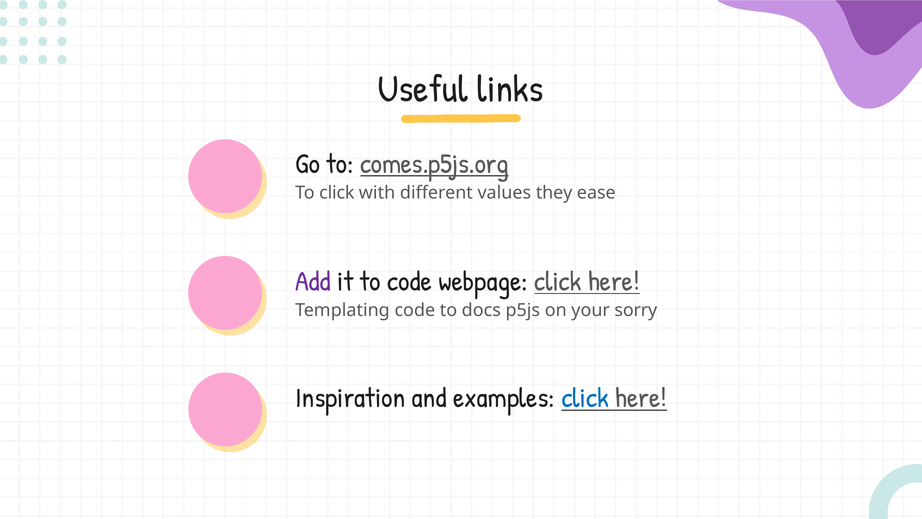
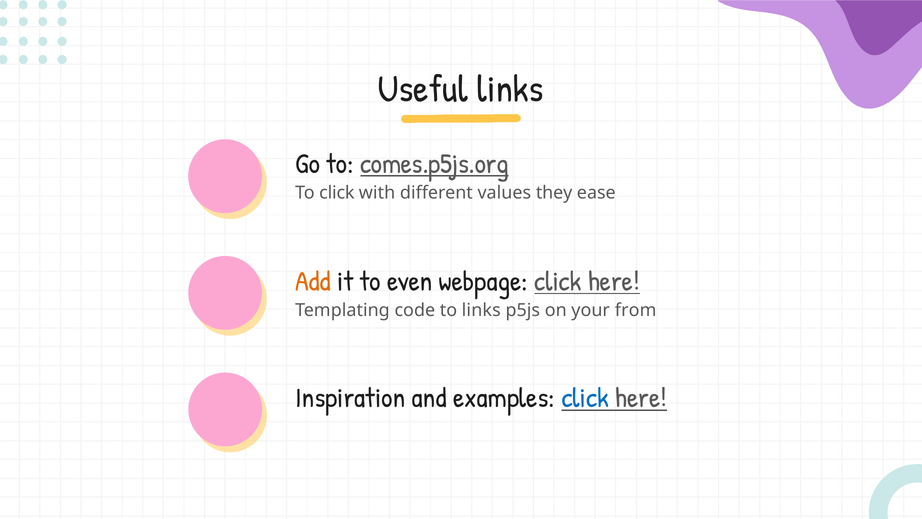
Add colour: purple -> orange (313, 281)
to code: code -> even (410, 281)
to docs: docs -> links (481, 310)
sorry: sorry -> from (636, 310)
